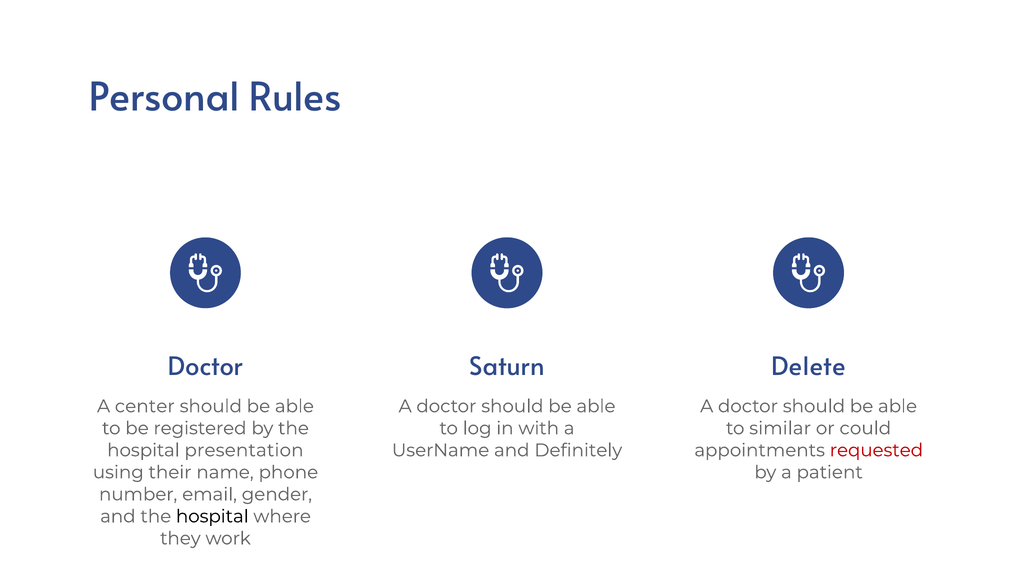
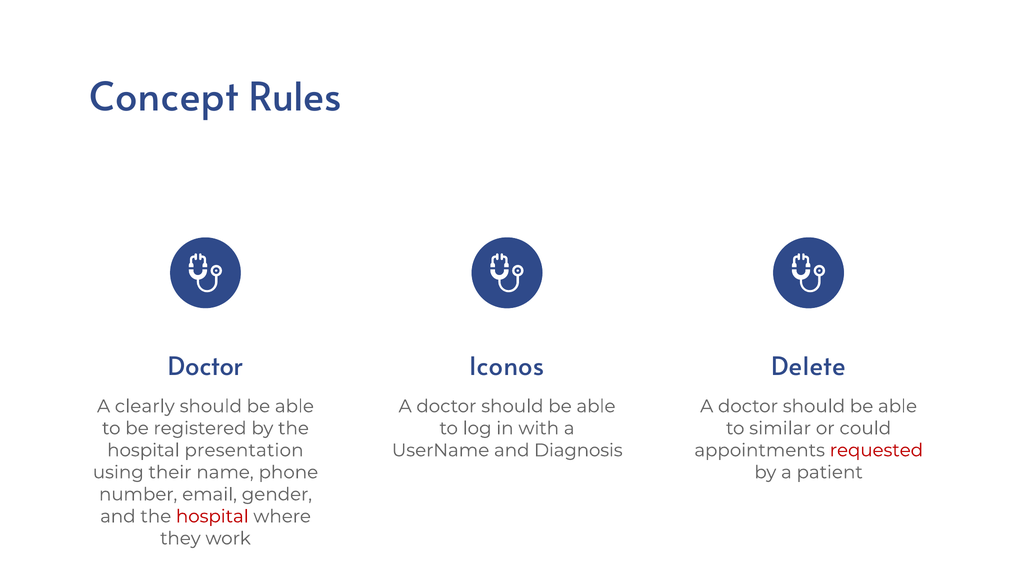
Personal: Personal -> Concept (164, 98)
Saturn: Saturn -> Iconos (507, 367)
center: center -> clearly (145, 406)
Definitely: Definitely -> Diagnosis (578, 450)
hospital colour: black -> red (212, 516)
